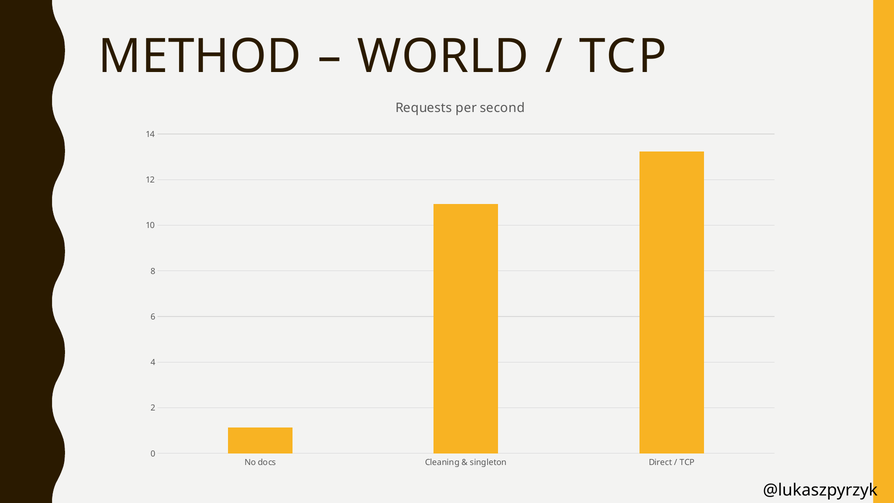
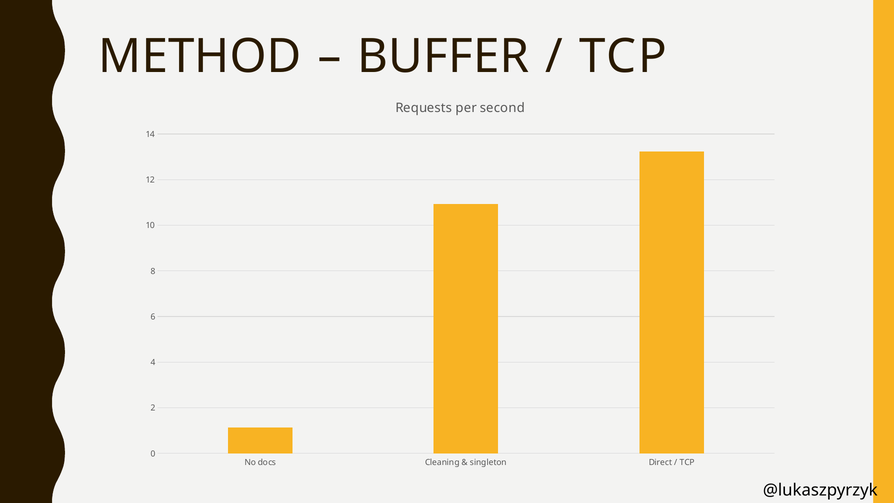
WORLD: WORLD -> BUFFER (443, 57)
